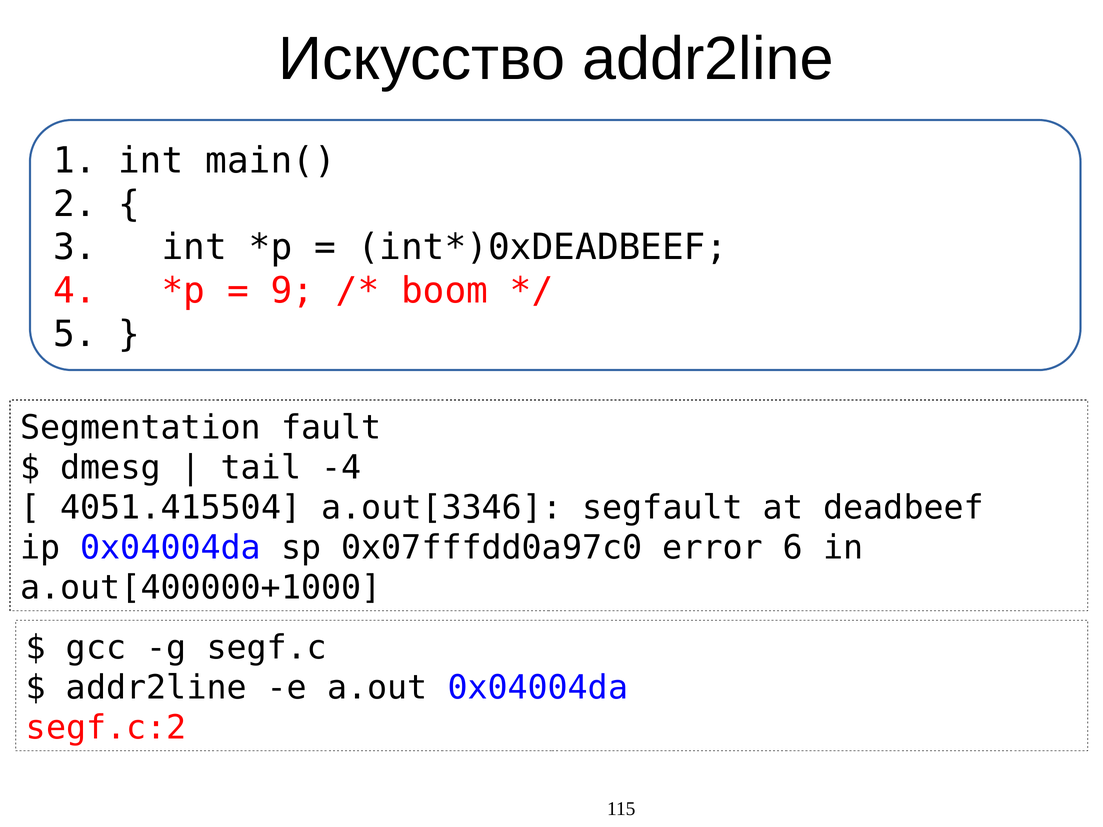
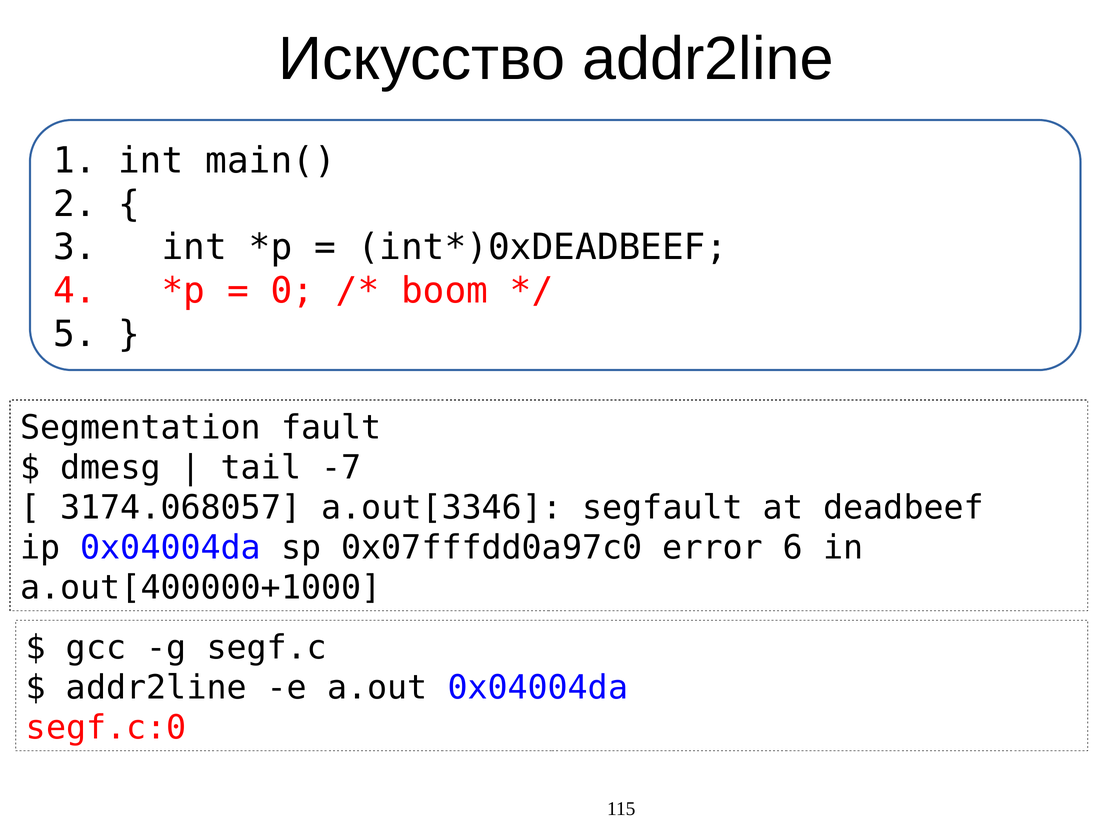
9: 9 -> 0 (292, 291)
-4: -4 -> -7 (341, 468)
4051.415504: 4051.415504 -> 3174.068057 (181, 508)
segf.c:2: segf.c:2 -> segf.c:0 (106, 728)
